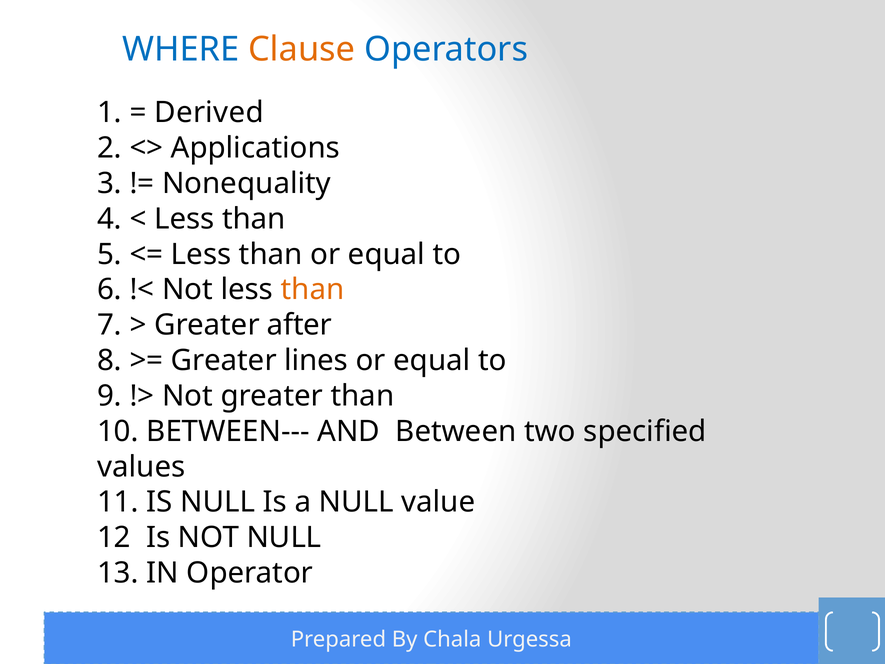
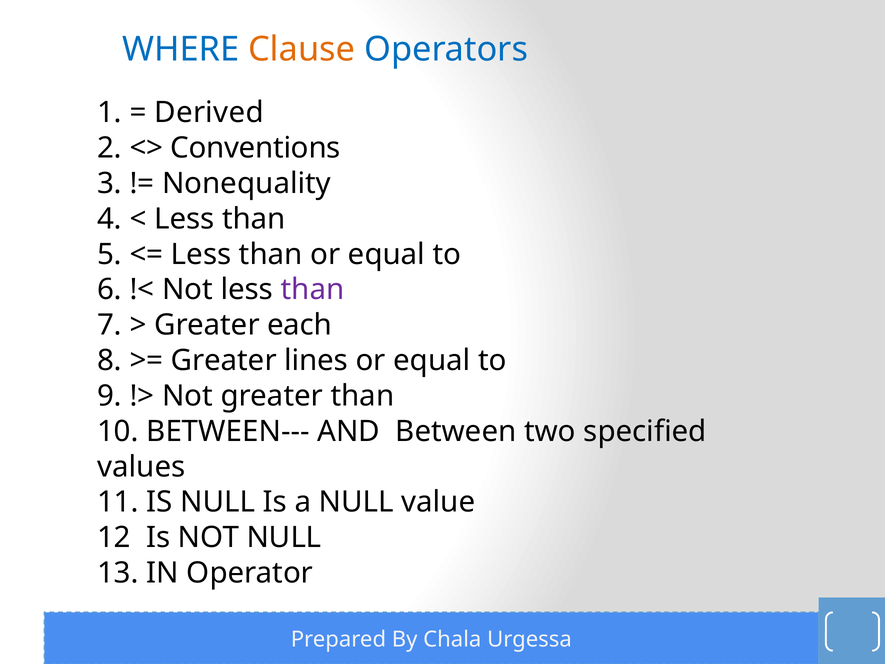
Applications: Applications -> Conventions (256, 148)
than colour: orange -> purple (313, 290)
after: after -> each (299, 325)
